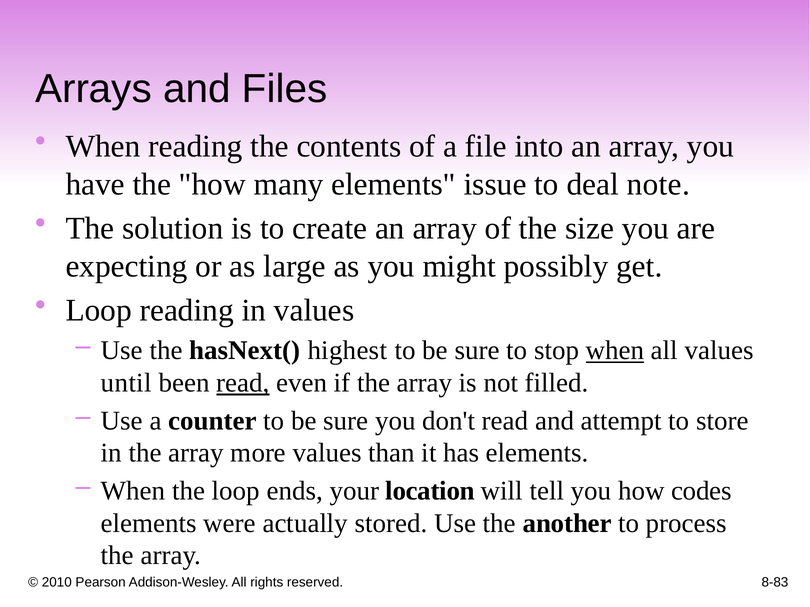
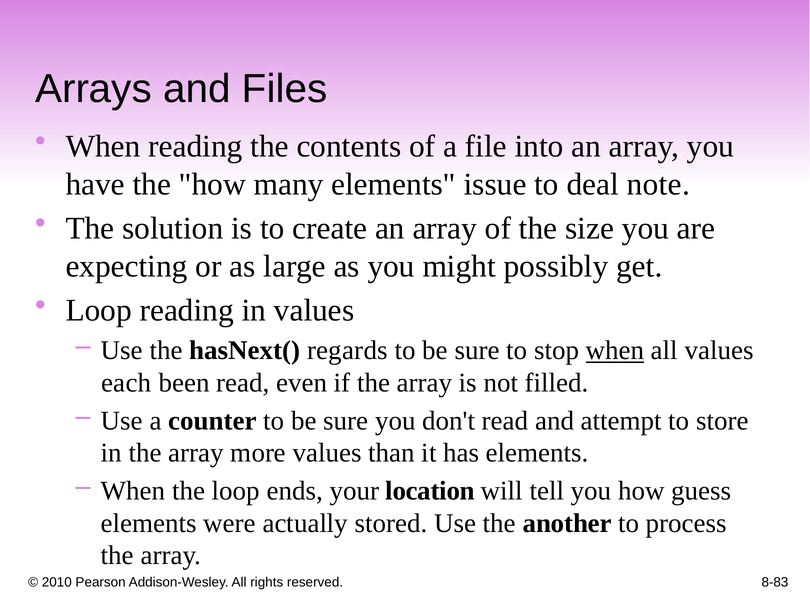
highest: highest -> regards (347, 351)
until: until -> each (126, 383)
read underline: present -> none (243, 383)
codes: codes -> guess (701, 491)
